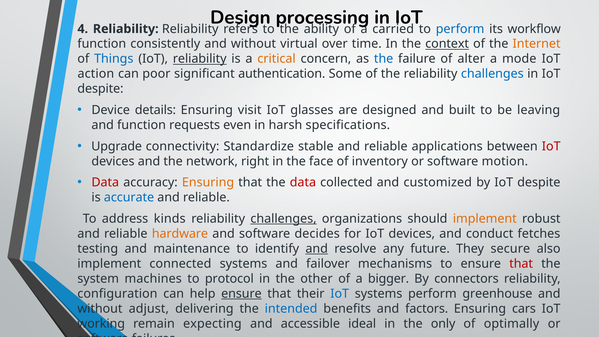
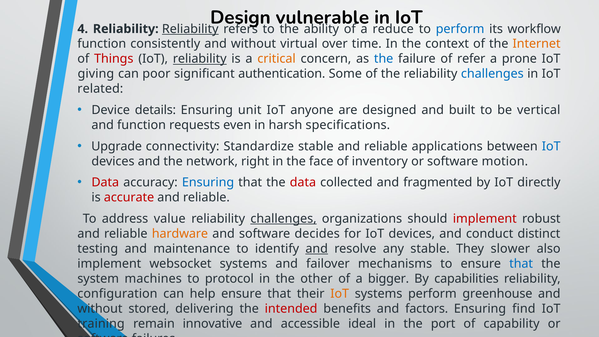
processing: processing -> vulnerable (322, 17)
Reliability underline: none -> present (190, 29)
carried: carried -> reduce (393, 29)
context underline: present -> none (447, 44)
Things colour: blue -> red (114, 59)
alter: alter -> refer (471, 59)
mode: mode -> prone (519, 59)
action: action -> giving (96, 74)
despite: despite -> related (100, 89)
visit: visit -> unit (250, 110)
glasses: glasses -> anyone (312, 110)
leaving: leaving -> vertical (539, 110)
IoT colour: red -> blue (551, 146)
Ensuring colour: orange -> blue (208, 182)
customized: customized -> fragmented (438, 182)
by IoT despite: despite -> directly (539, 182)
accurate colour: blue -> red (129, 197)
kinds: kinds -> value (170, 219)
implement colour: orange -> red (485, 219)
fetches: fetches -> distinct (539, 234)
any future: future -> stable (430, 249)
secure: secure -> slower (510, 249)
connected: connected -> websocket (180, 264)
that colour: red -> blue (521, 264)
connectors: connectors -> capabilities (467, 279)
ensure underline: present -> none (241, 294)
IoT colour: blue -> orange (340, 294)
adjust: adjust -> stored (149, 309)
intended colour: blue -> red (291, 309)
cars: cars -> find (524, 309)
working: working -> training (101, 324)
expecting: expecting -> innovative (213, 324)
only: only -> port (443, 324)
optimally: optimally -> capability (512, 324)
